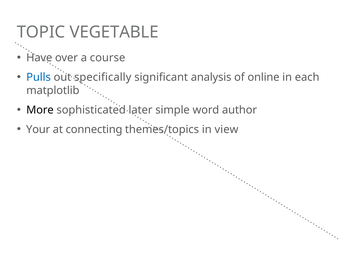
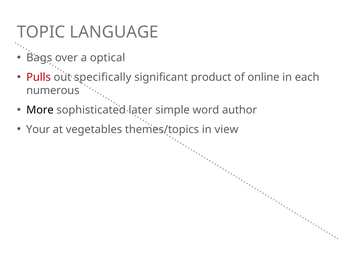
VEGETABLE: VEGETABLE -> LANGUAGE (114, 32)
Have: Have -> Bags (39, 58)
course: course -> optical (108, 58)
Pulls colour: blue -> red (39, 77)
analysis: analysis -> product (211, 77)
matplotlib: matplotlib -> numerous (53, 91)
connecting: connecting -> vegetables (94, 130)
